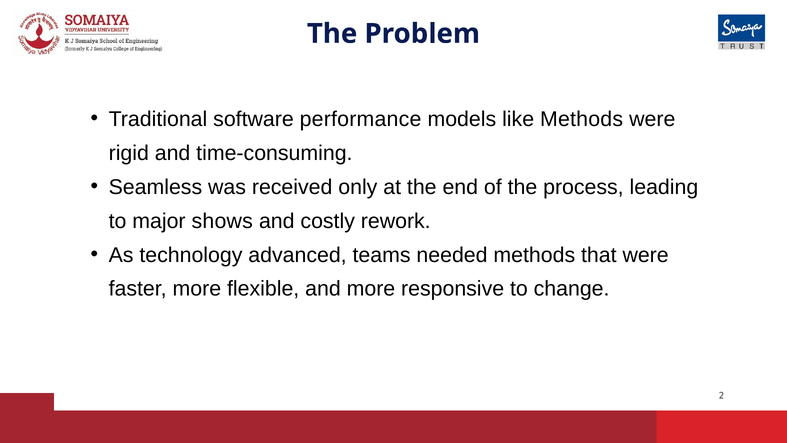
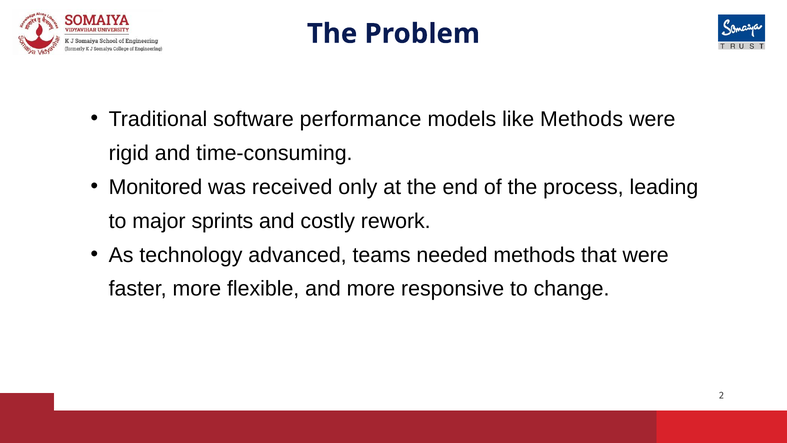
Seamless: Seamless -> Monitored (155, 187)
shows: shows -> sprints (222, 221)
